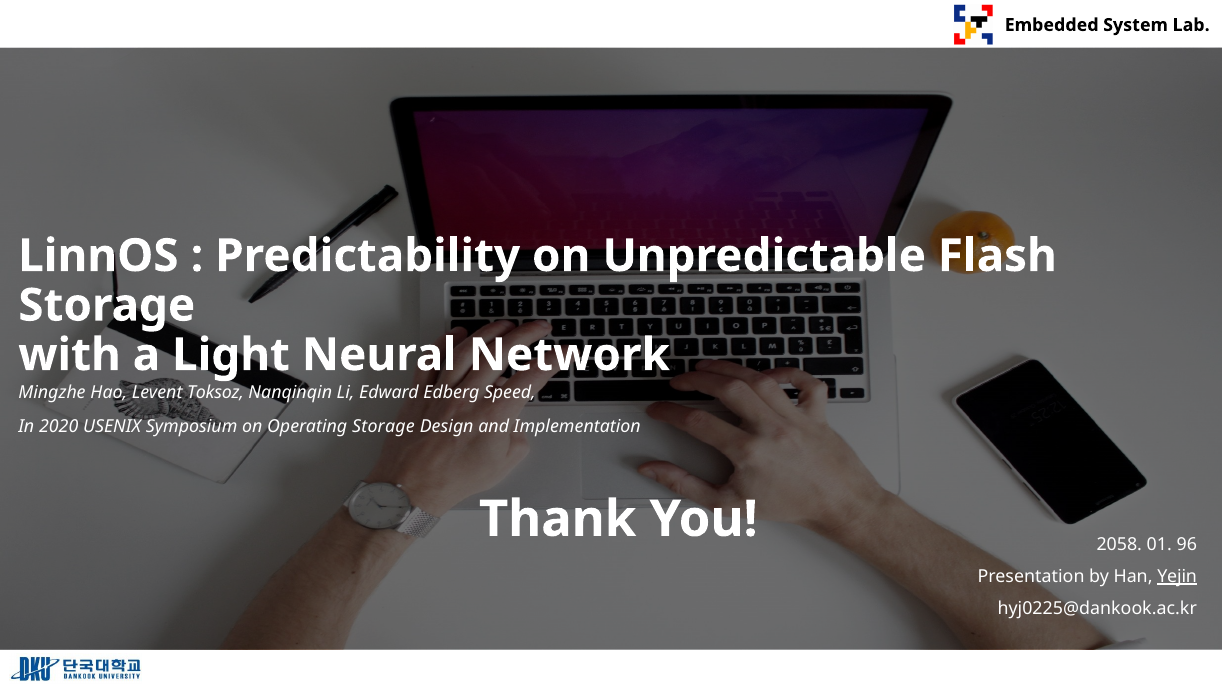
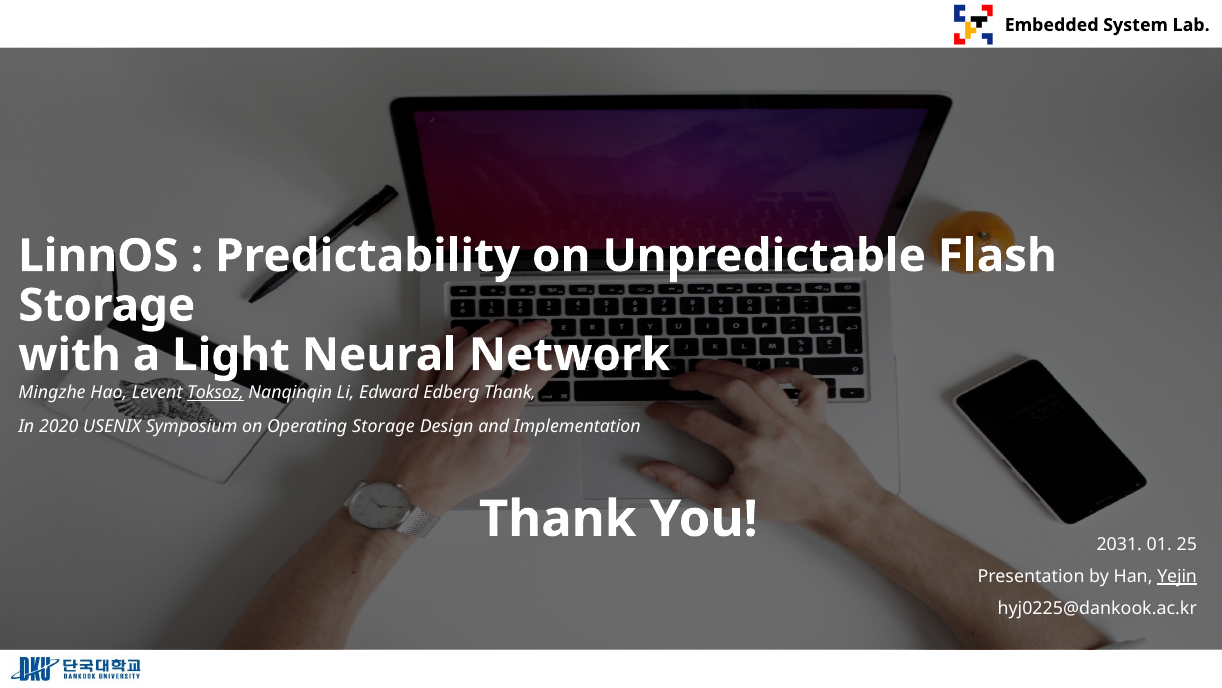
Toksoz underline: none -> present (216, 392)
Edberg Speed: Speed -> Thank (510, 392)
2058: 2058 -> 2031 (1119, 544)
96: 96 -> 25 (1187, 544)
